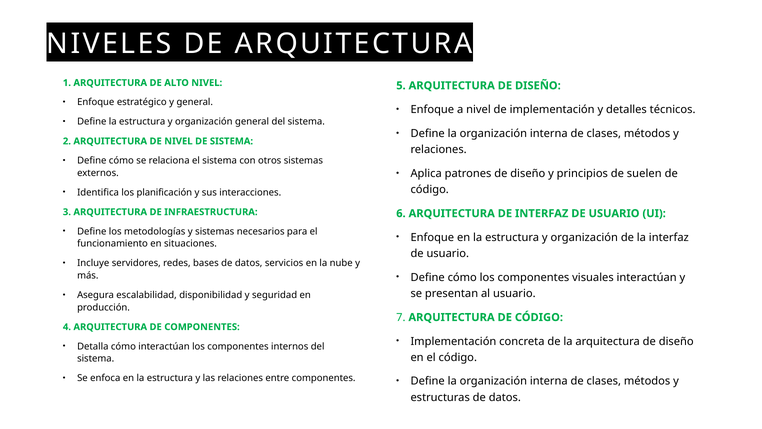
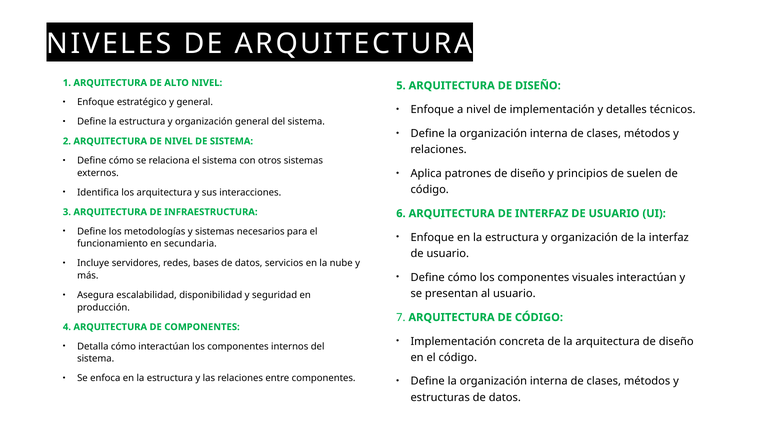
los planificación: planificación -> arquitectura (164, 192)
situaciones: situaciones -> secundaria (190, 244)
